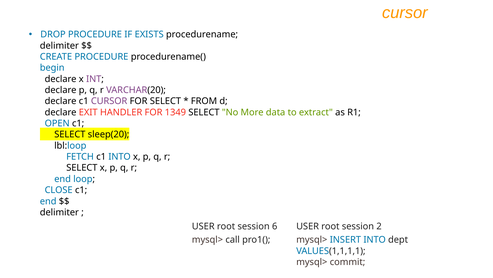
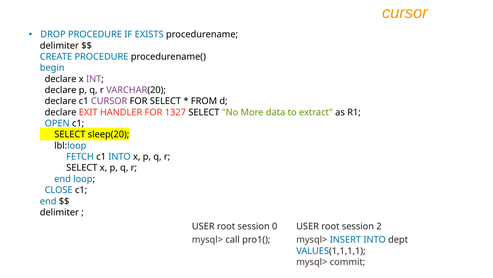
1349: 1349 -> 1327 (175, 112)
6: 6 -> 0 (275, 226)
